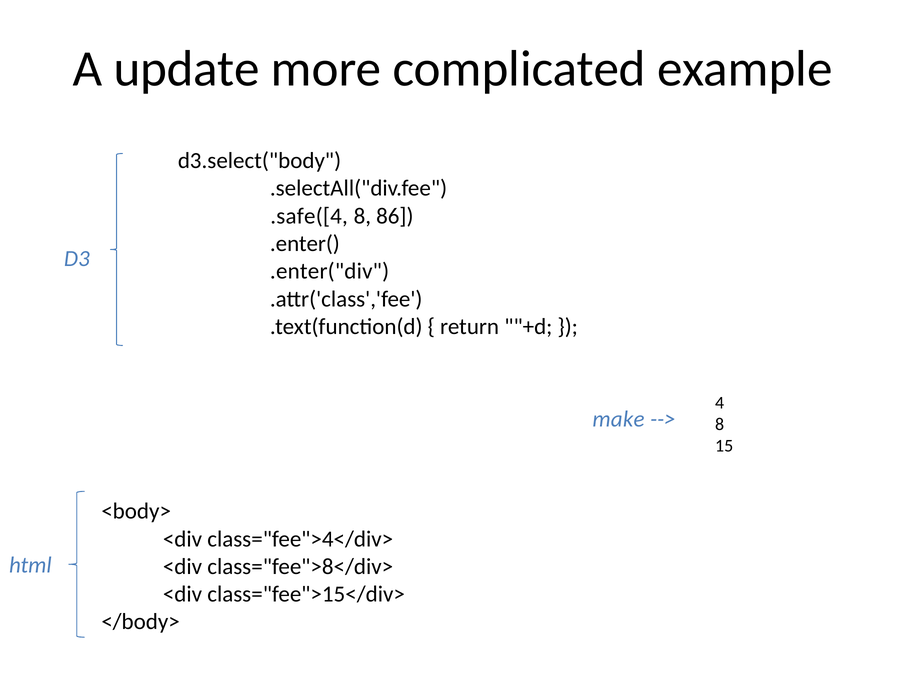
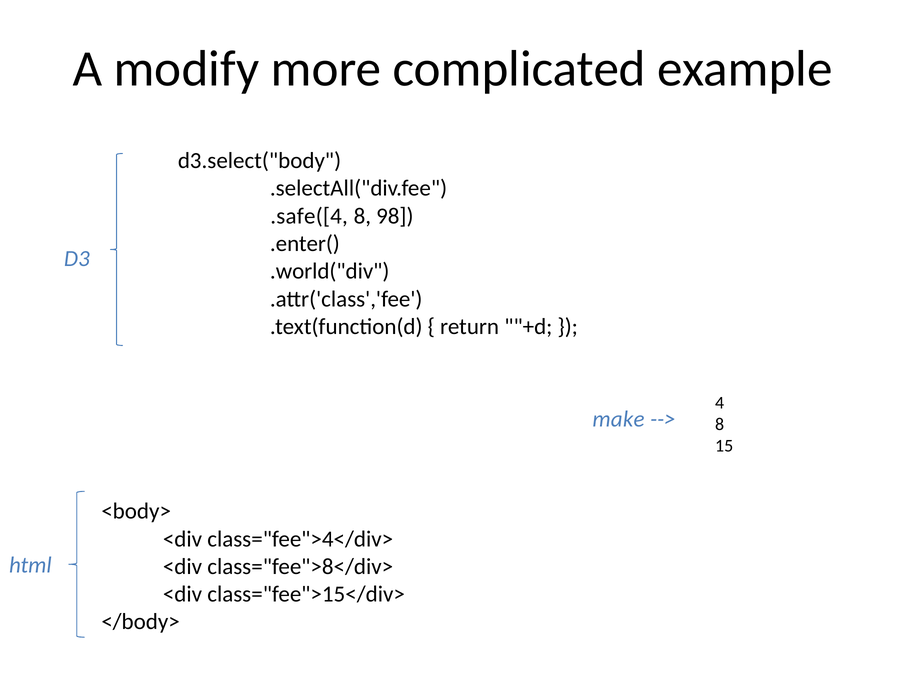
update: update -> modify (186, 69)
86: 86 -> 98 (395, 216)
.enter("div: .enter("div -> .world("div (330, 271)
